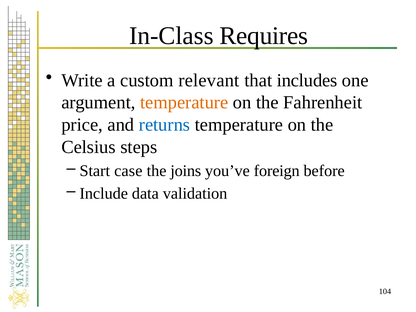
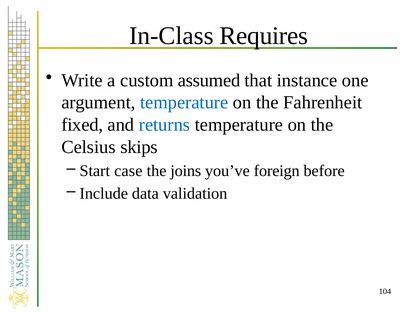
relevant: relevant -> assumed (209, 80)
includes: includes -> instance (307, 80)
temperature colour: orange -> blue (184, 103)
price: price -> fixed (82, 125)
steps: steps -> skips (139, 147)
